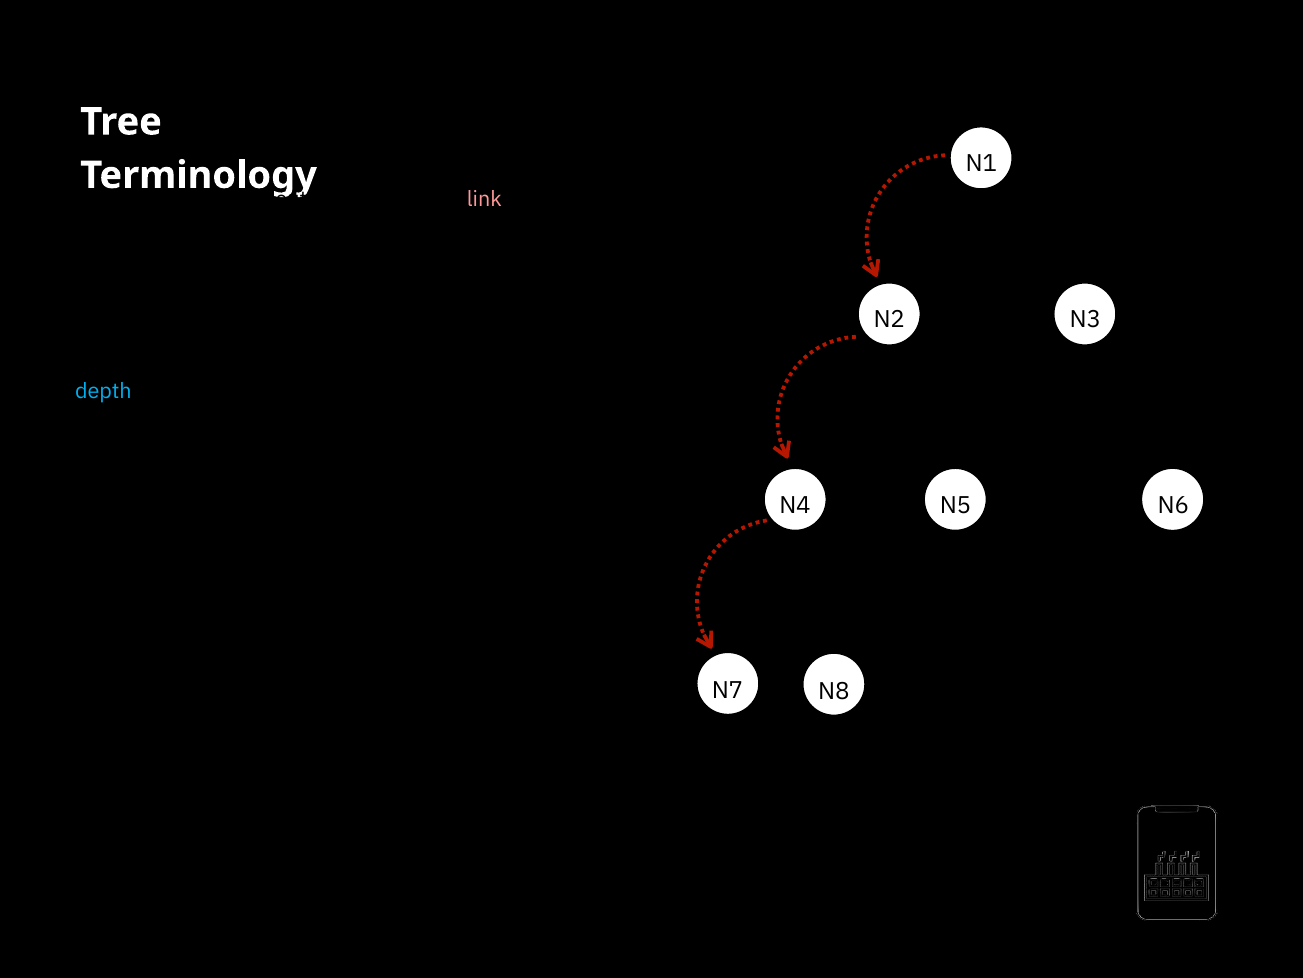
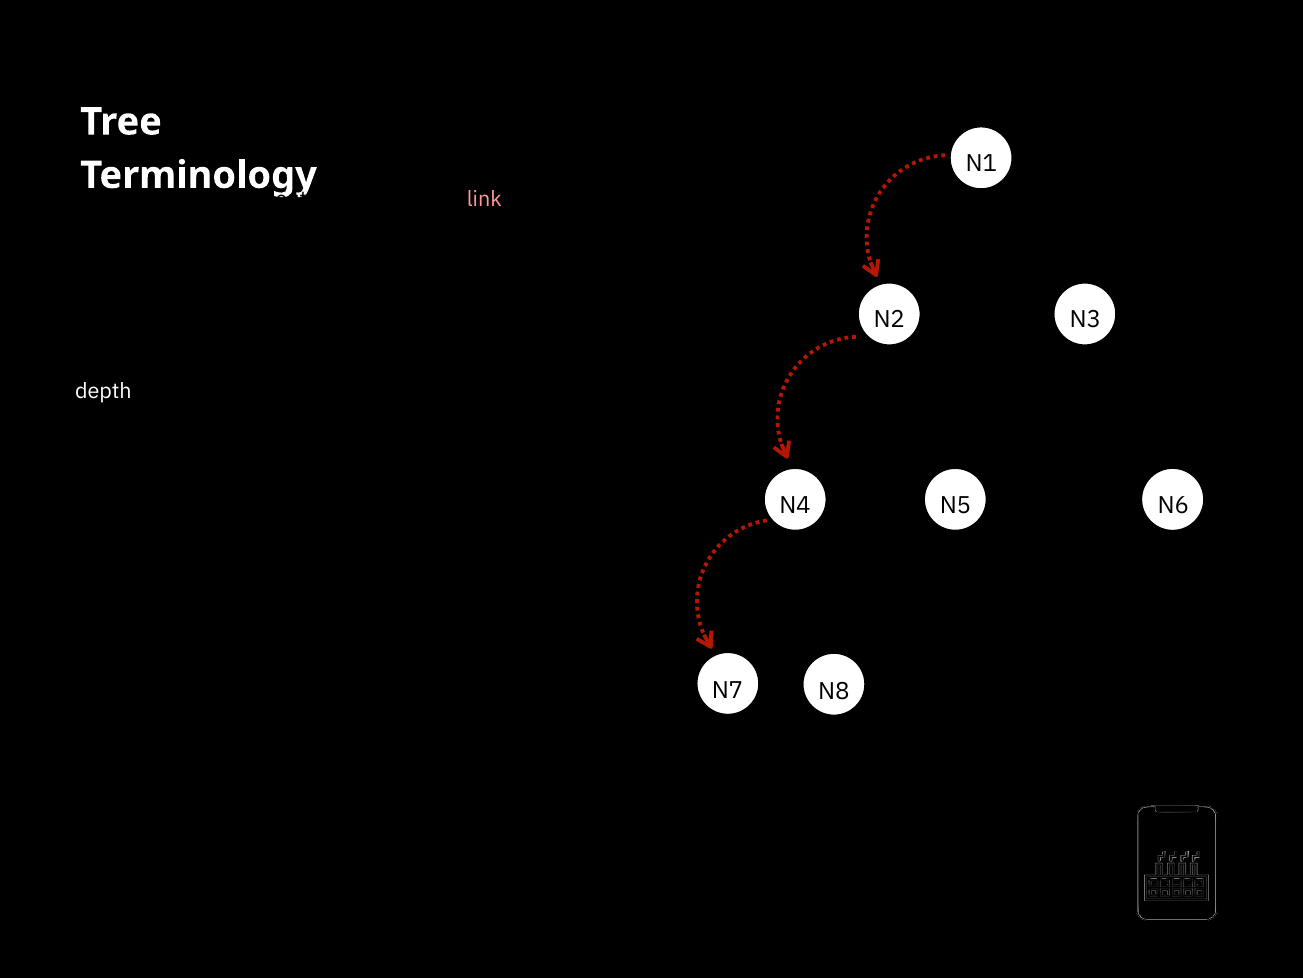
depth colour: light blue -> white (103, 391)
